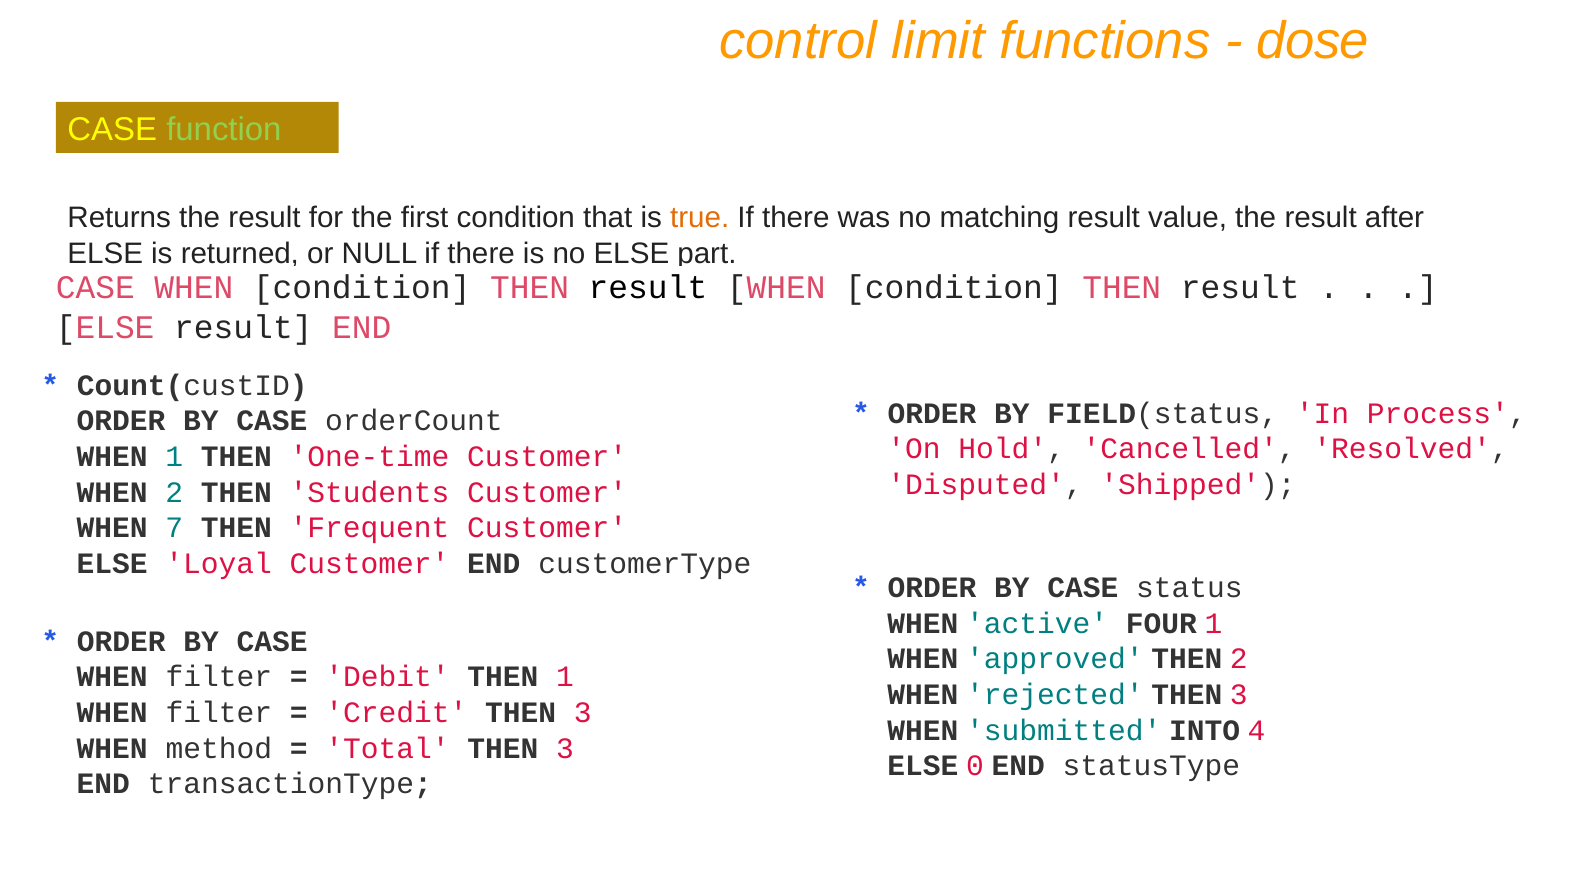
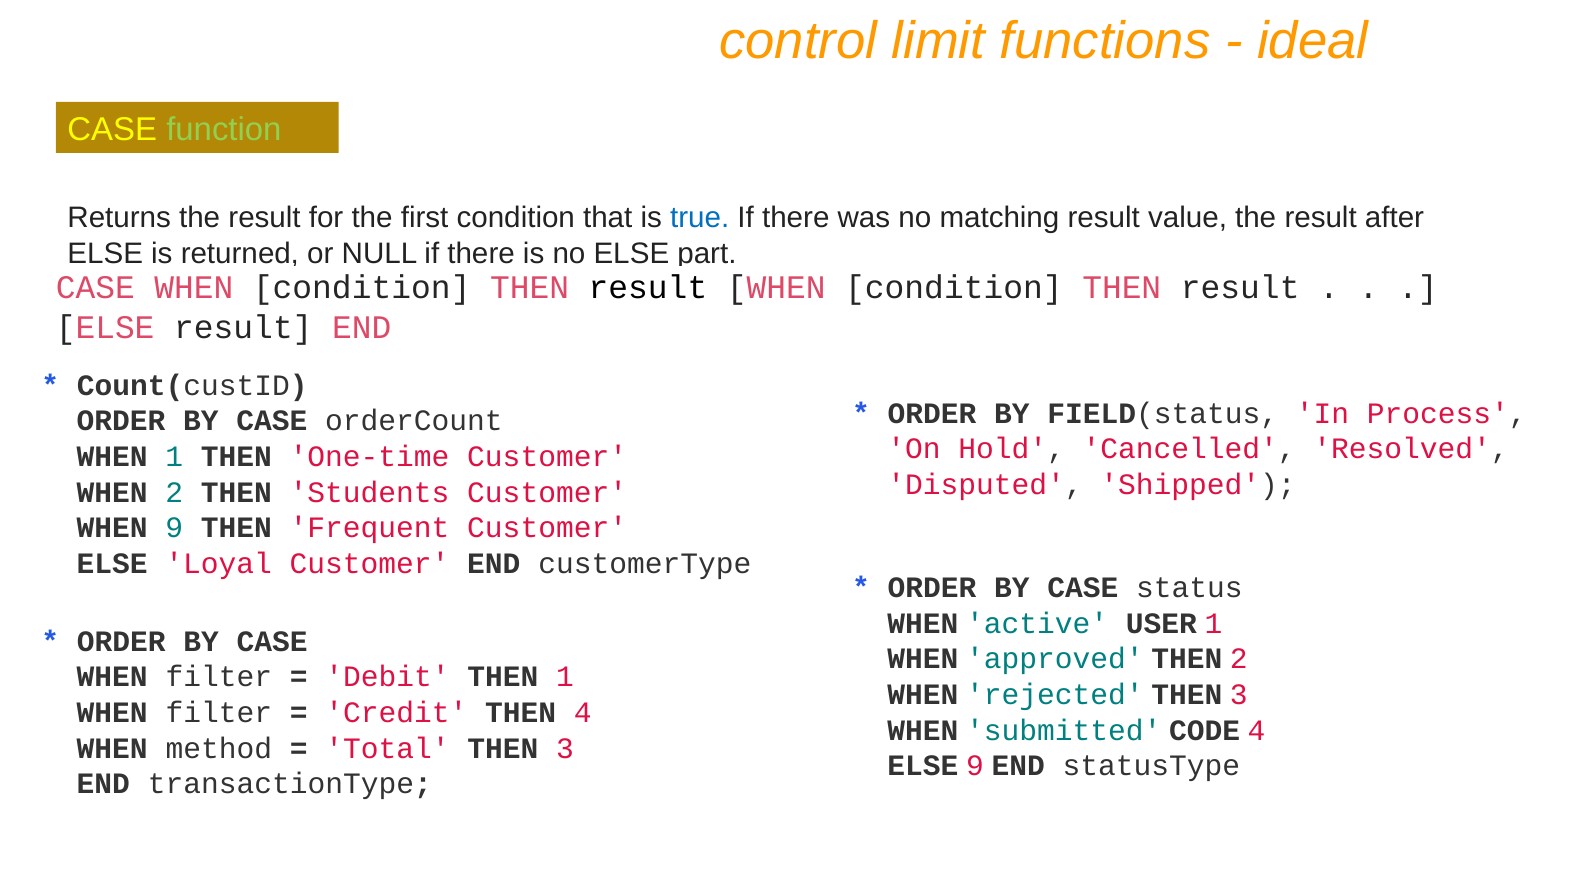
dose: dose -> ideal (1313, 41)
true colour: orange -> blue (700, 218)
WHEN 7: 7 -> 9 (174, 528)
FOUR: FOUR -> USER (1161, 623)
Credit THEN 3: 3 -> 4 (583, 712)
INTO: INTO -> CODE (1205, 730)
ELSE 0: 0 -> 9 (975, 765)
